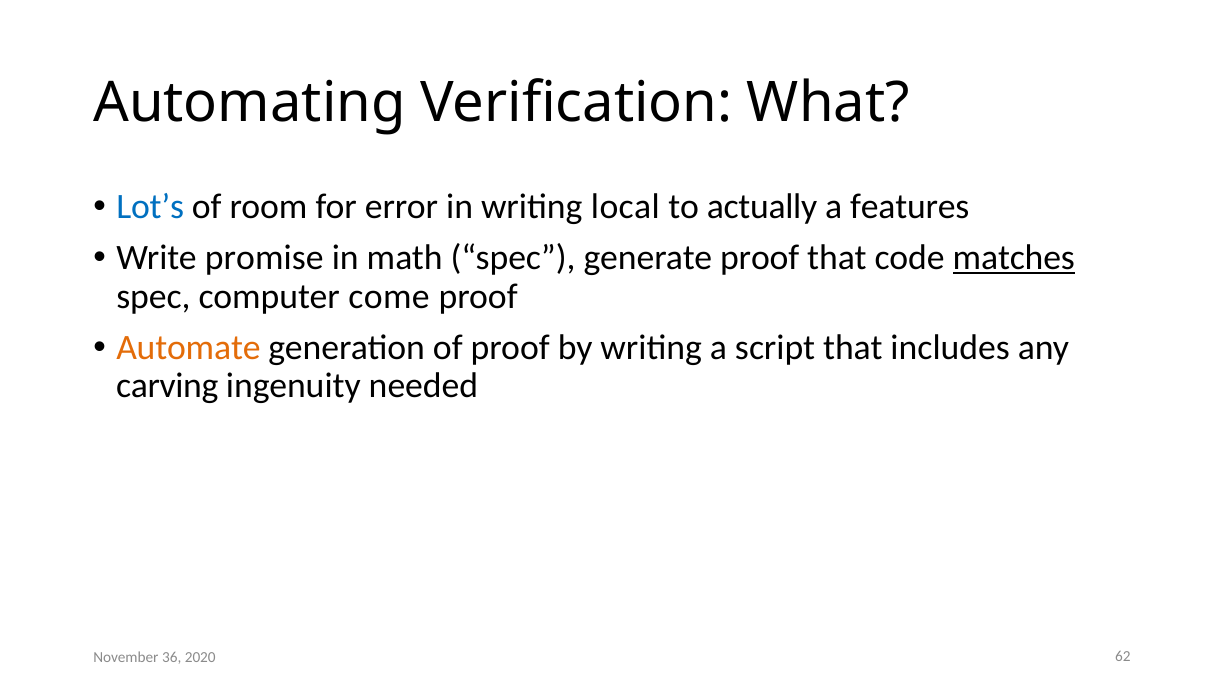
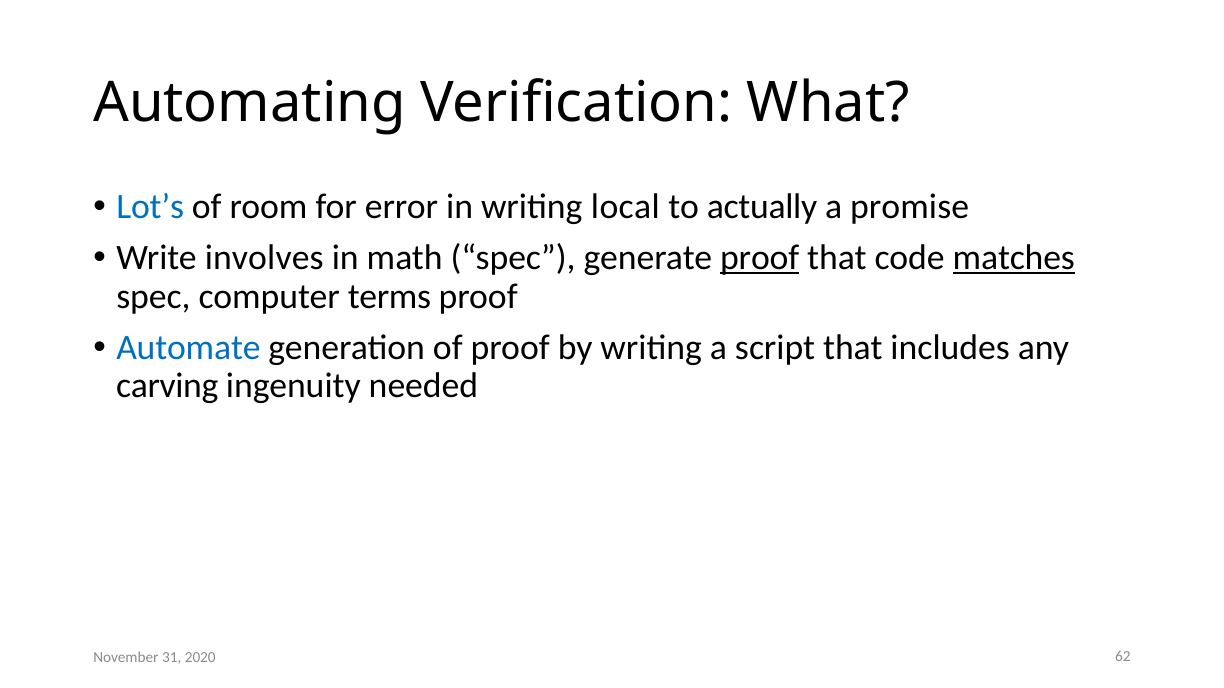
features: features -> promise (910, 207)
promise: promise -> involves (264, 258)
proof underline: none -> present (760, 258)
come: come -> terms (389, 297)
Automate colour: orange -> blue (188, 348)
36: 36 -> 31 (172, 657)
